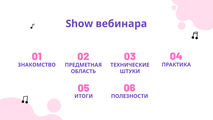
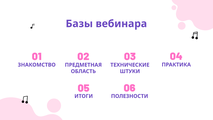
Show: Show -> Базы (79, 24)
